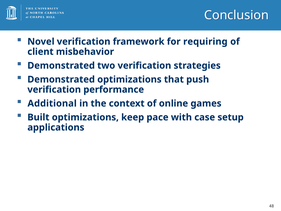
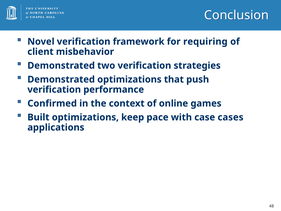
Additional: Additional -> Confirmed (52, 103)
setup: setup -> cases (231, 117)
